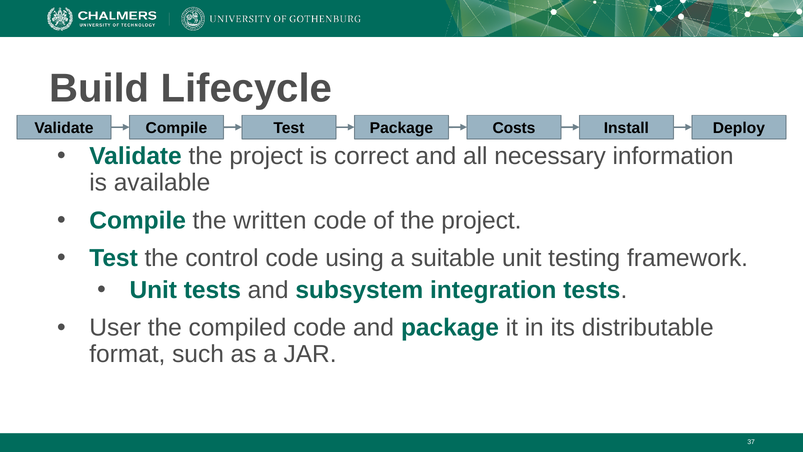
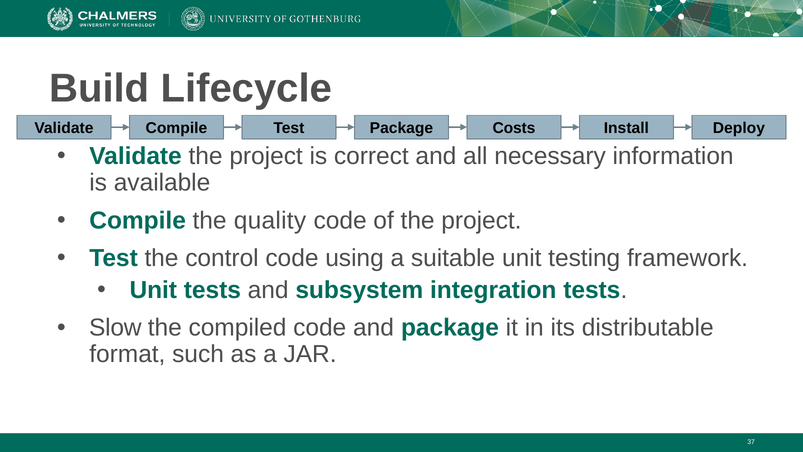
written: written -> quality (270, 220)
User: User -> Slow (115, 328)
